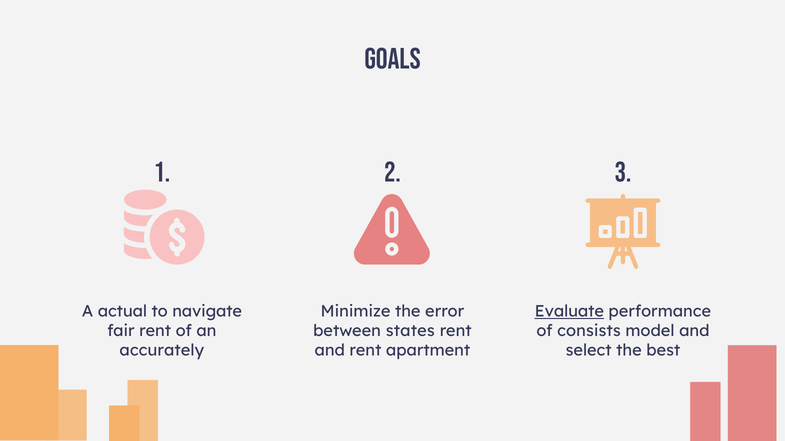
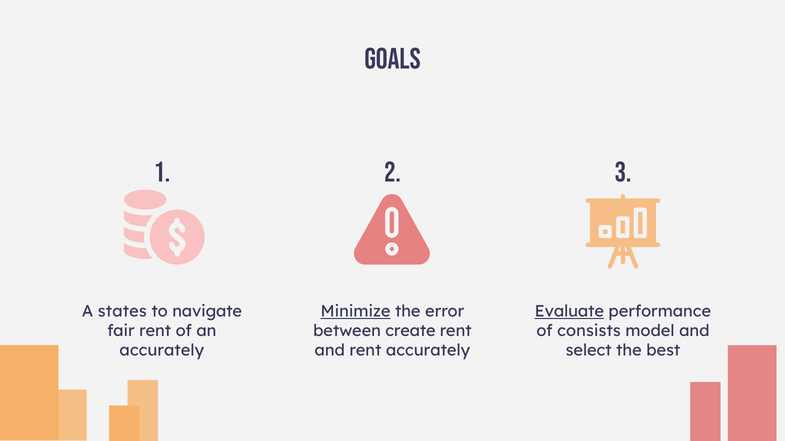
actual: actual -> states (122, 312)
Minimize underline: none -> present (356, 312)
states: states -> create (410, 331)
rent apartment: apartment -> accurately (428, 351)
